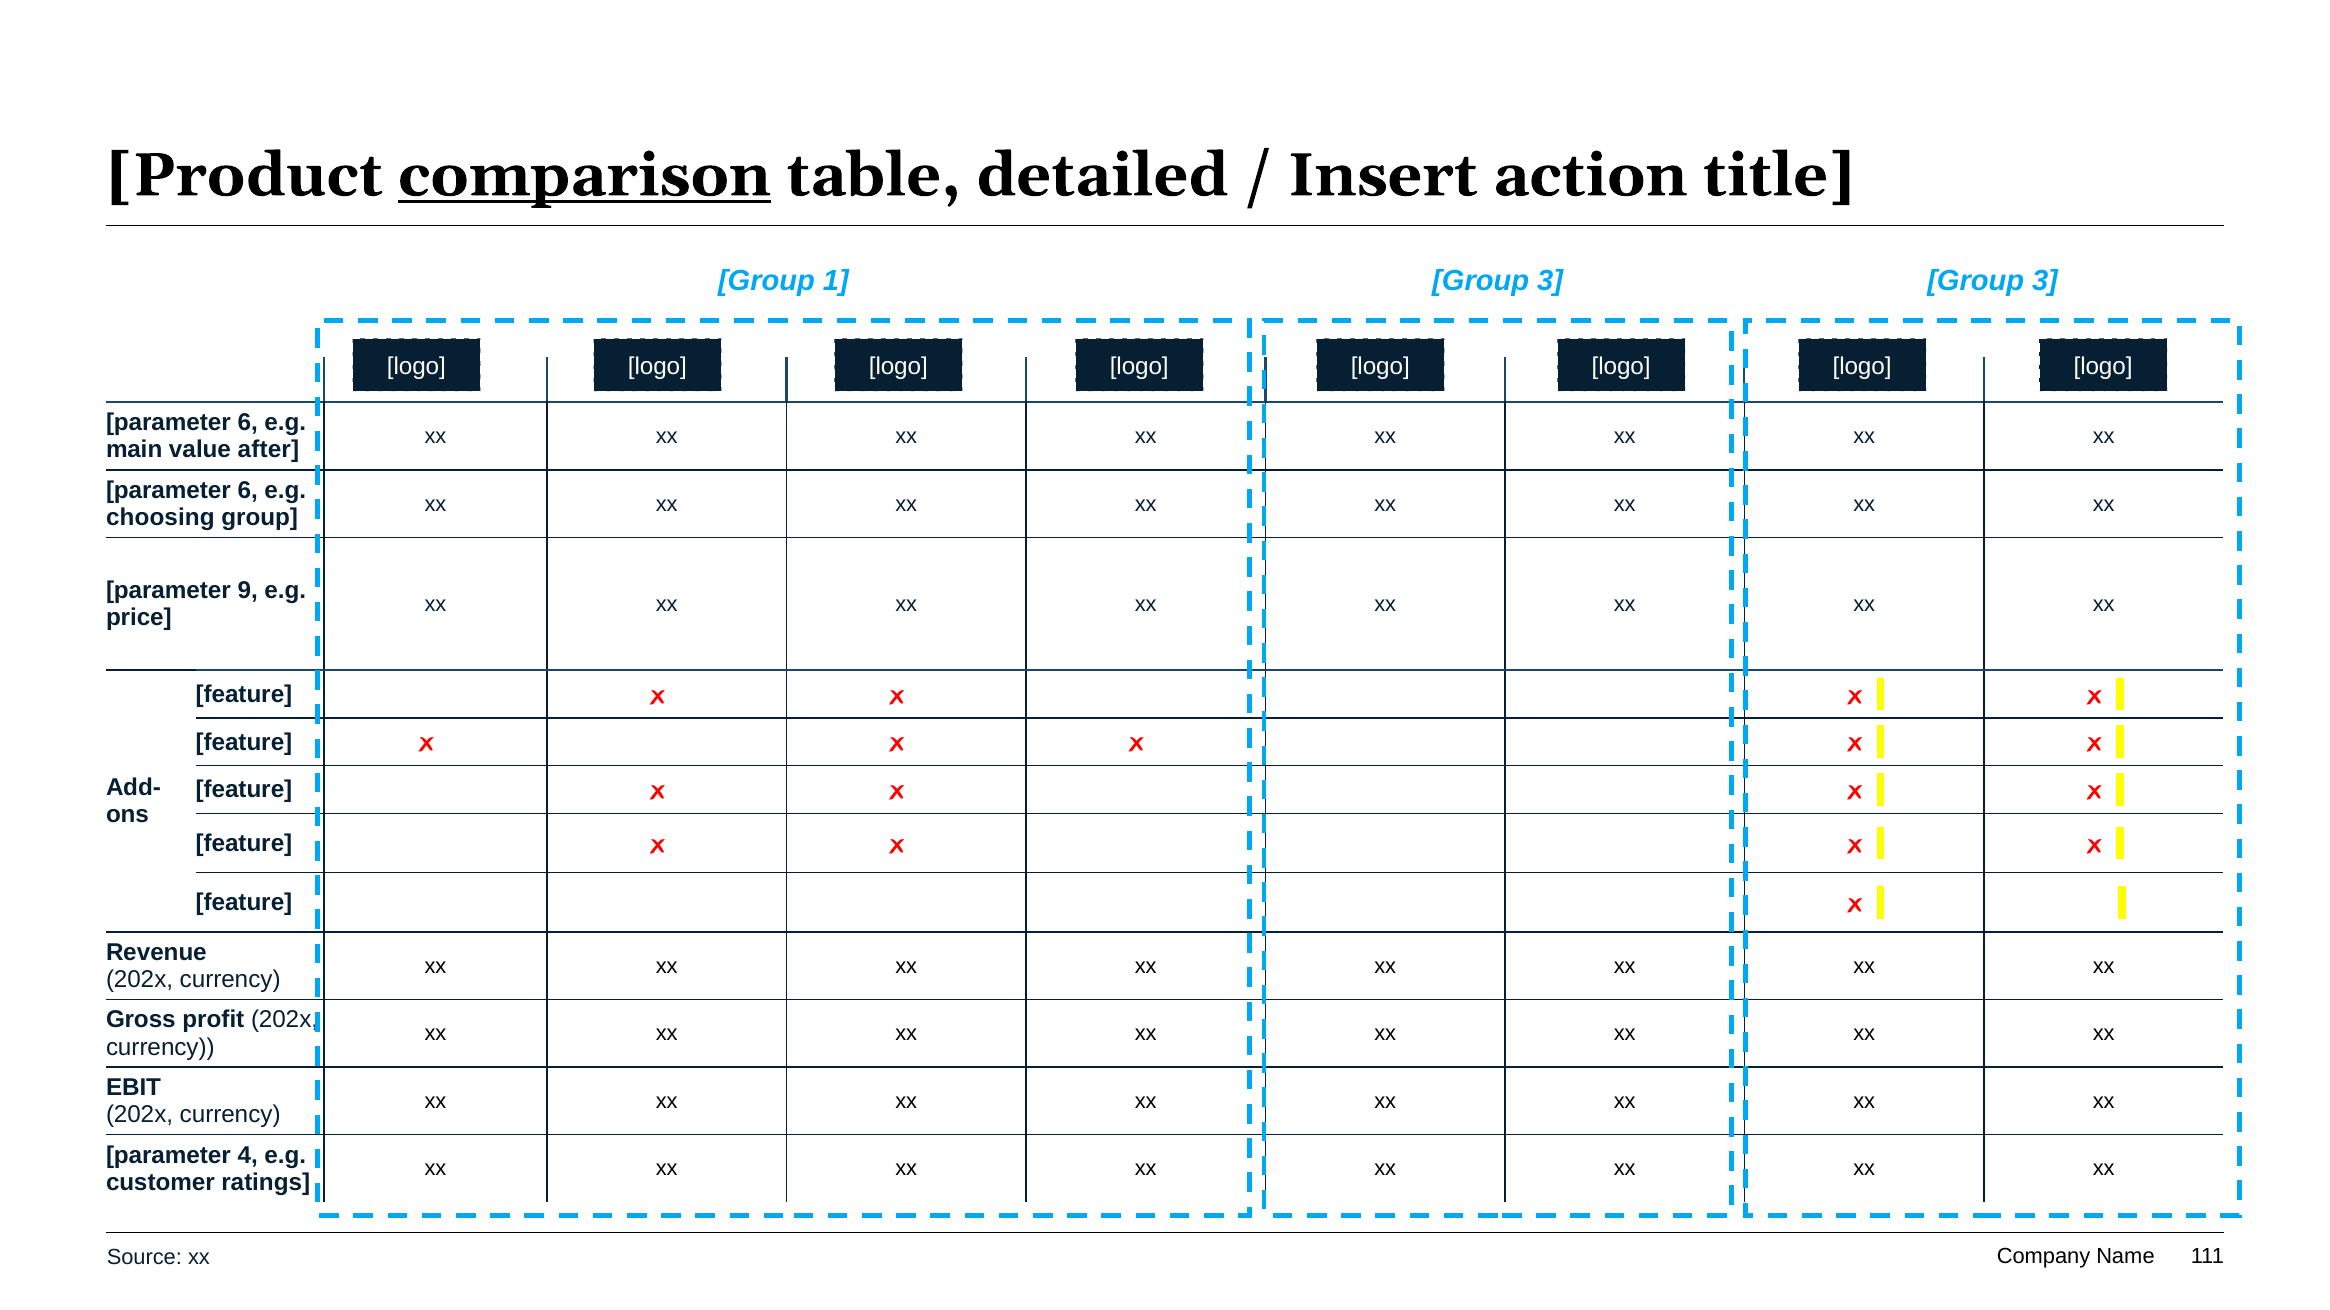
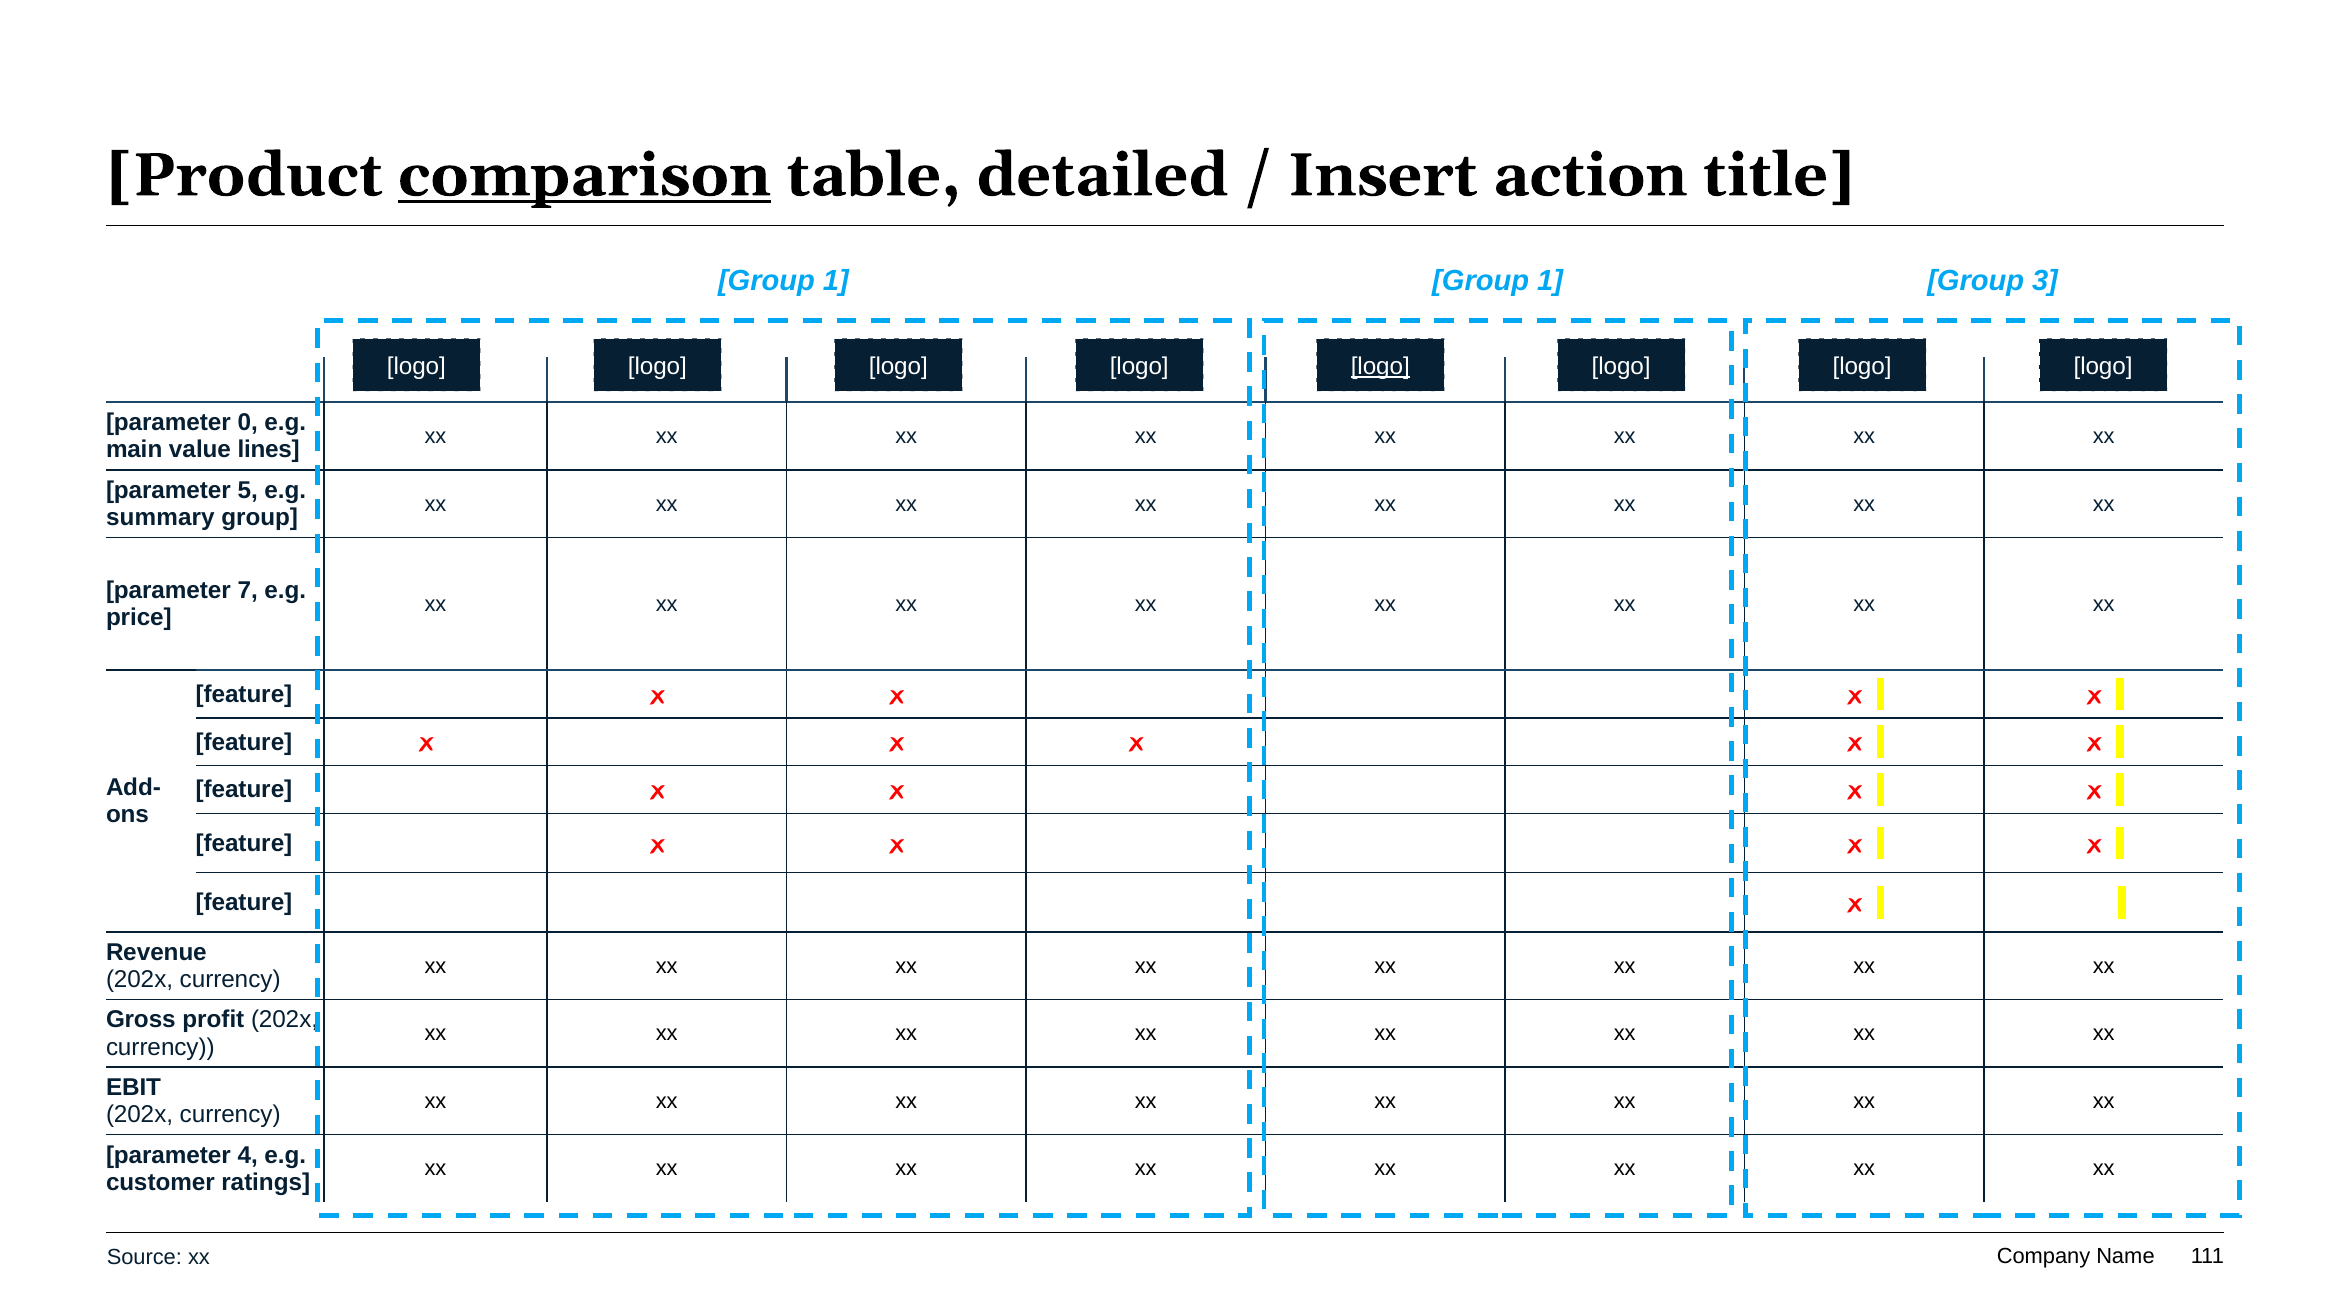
1 Group 3: 3 -> 1 (1550, 281)
logo underline: none -> present (1380, 367)
6: 6 -> 0 (248, 423)
after: after -> lines (269, 450)
6: 6 -> 5 (248, 490)
choosing: choosing -> summary (160, 518)
9: 9 -> 7 (248, 591)
